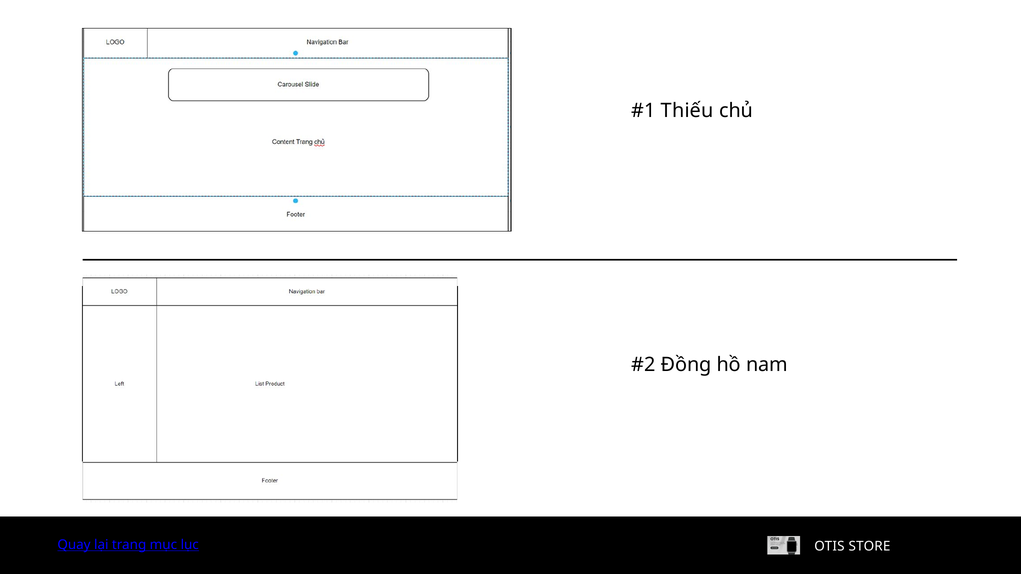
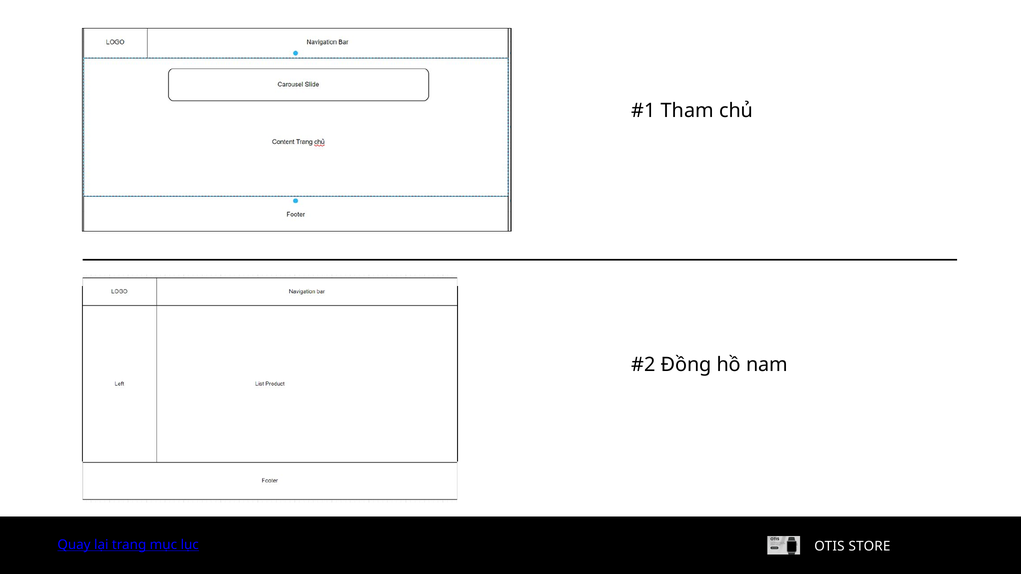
Thiếu: Thiếu -> Tham (687, 111)
